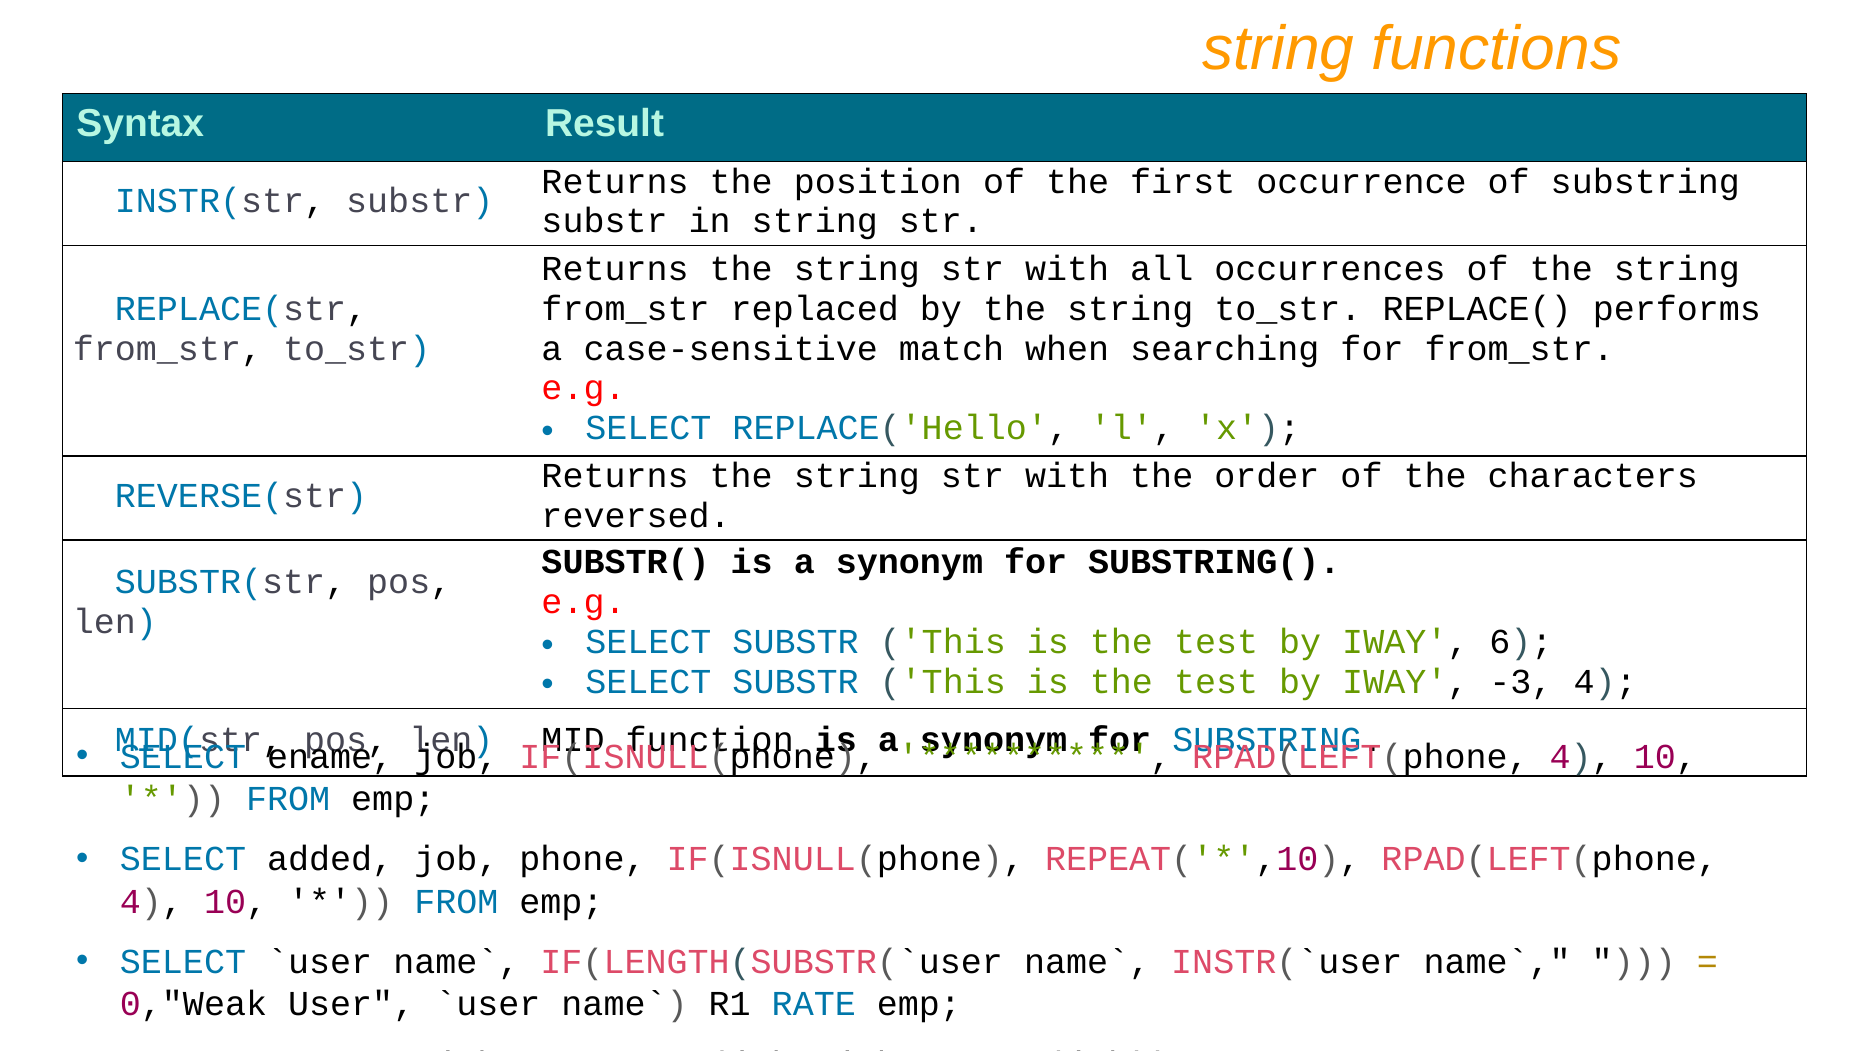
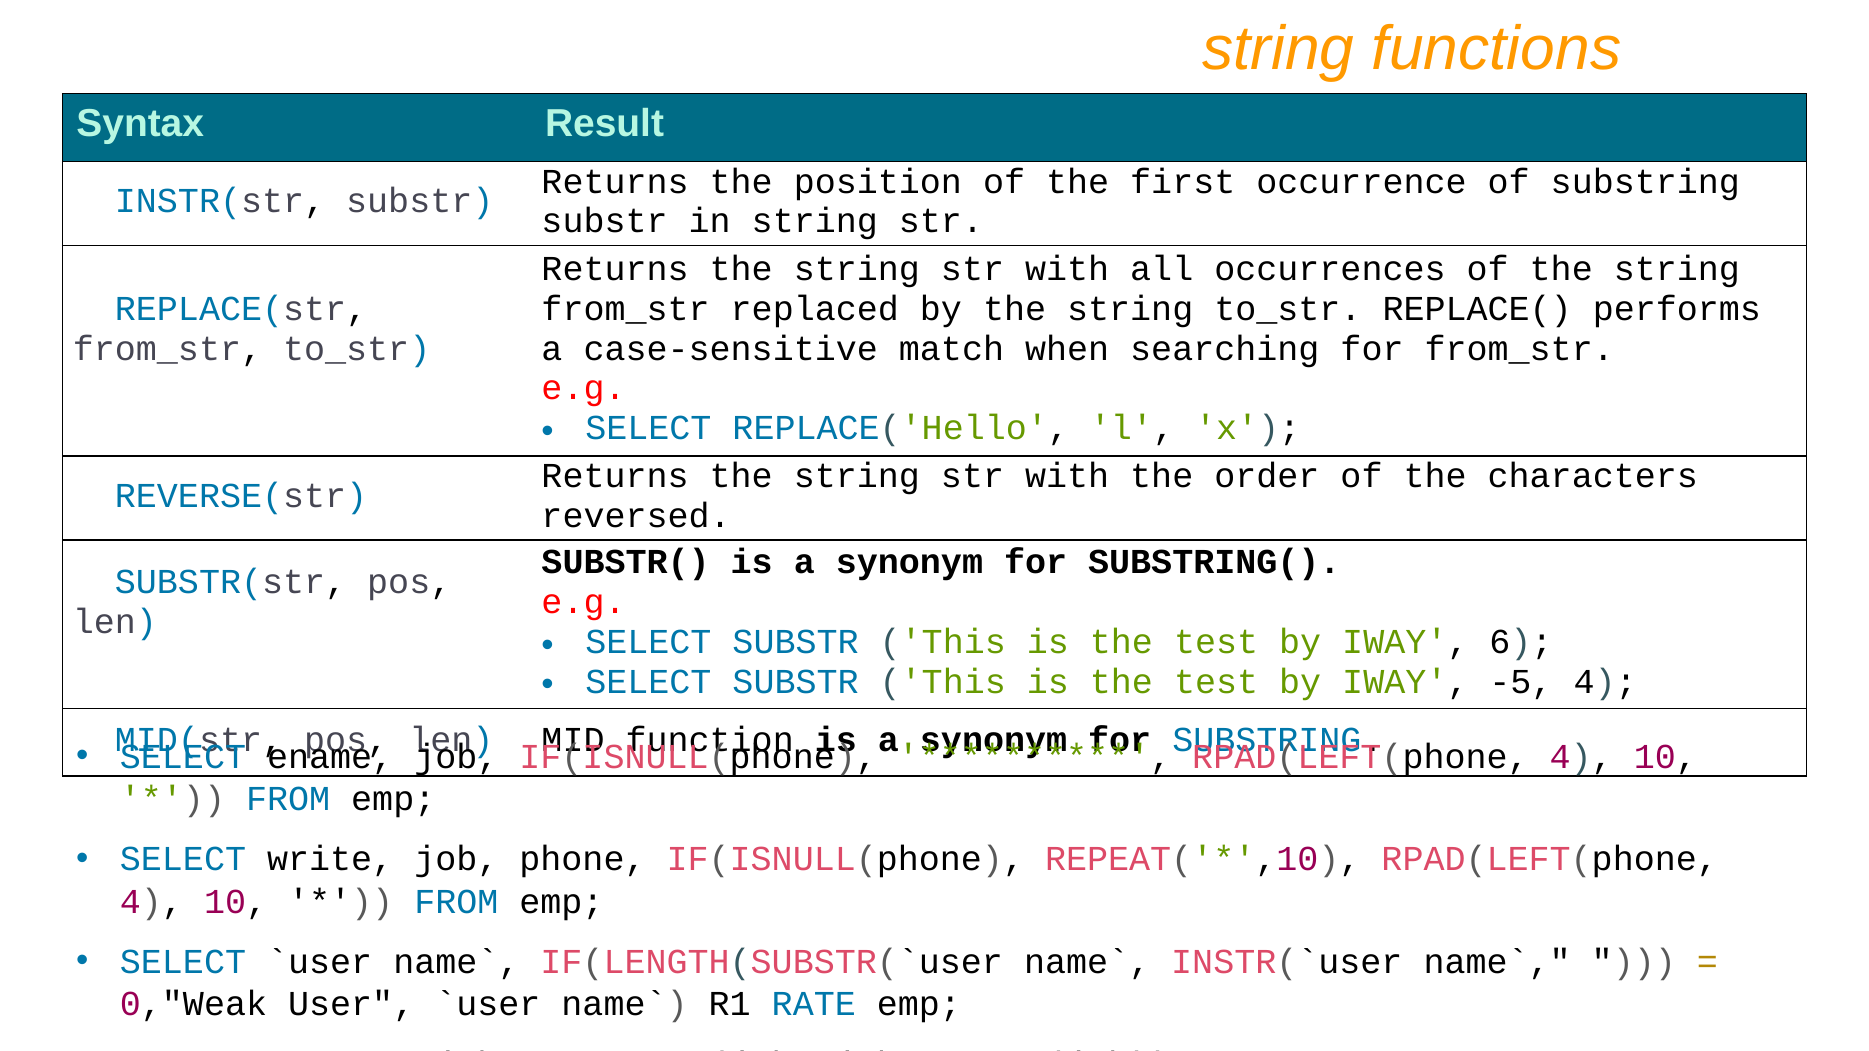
-3: -3 -> -5 (1521, 682)
added: added -> write (330, 860)
